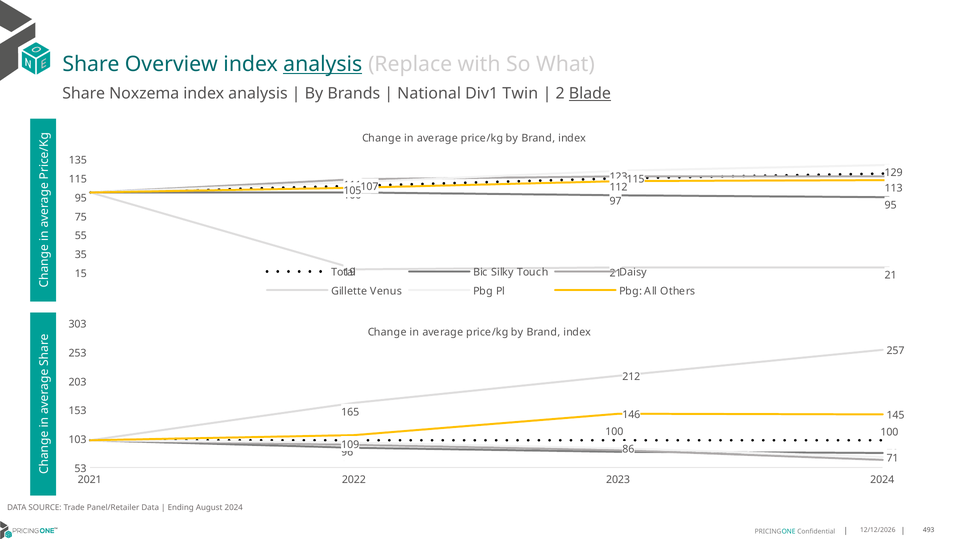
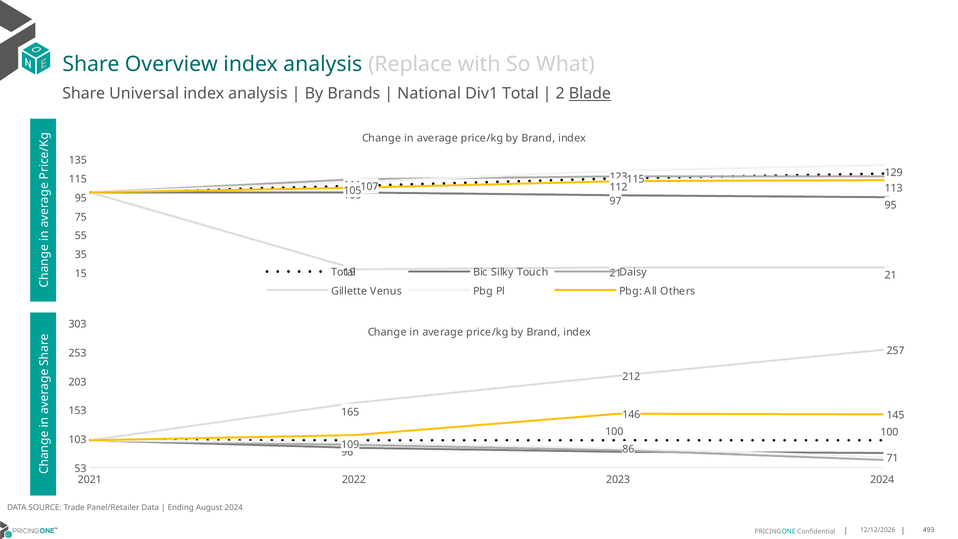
analysis underline: present -> none (323, 64)
Noxzema: Noxzema -> Universal (144, 93)
Div1 Twin: Twin -> Total (520, 93)
